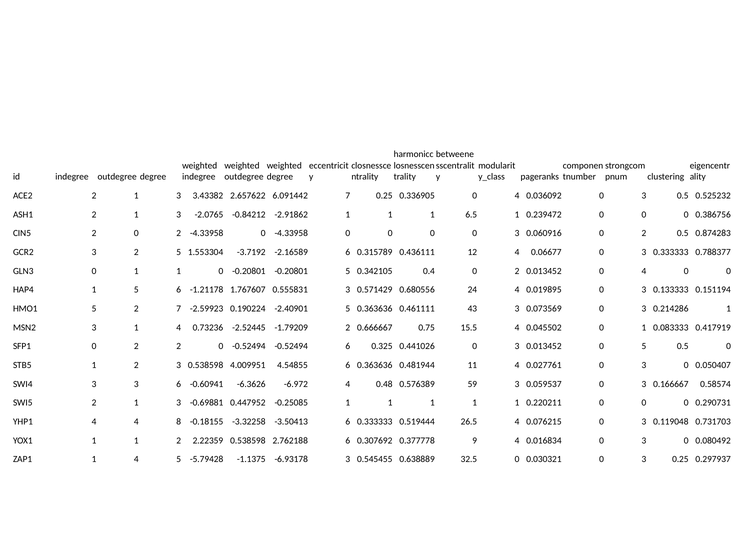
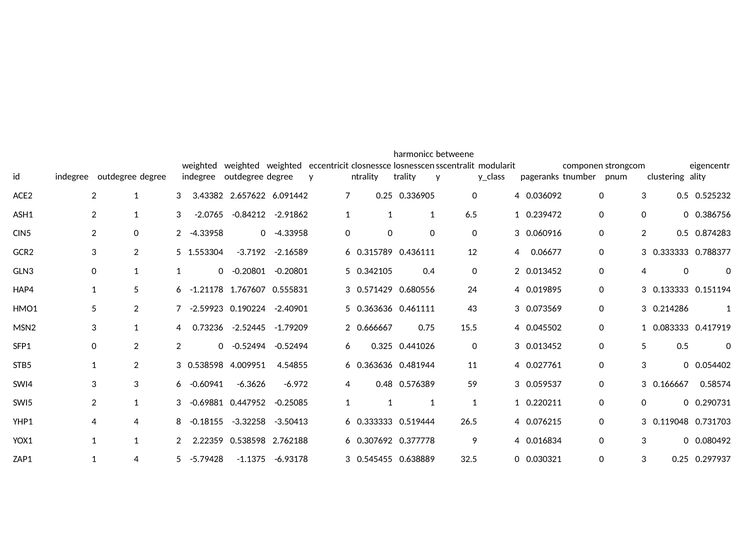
0.050407: 0.050407 -> 0.054402 (713, 365)
